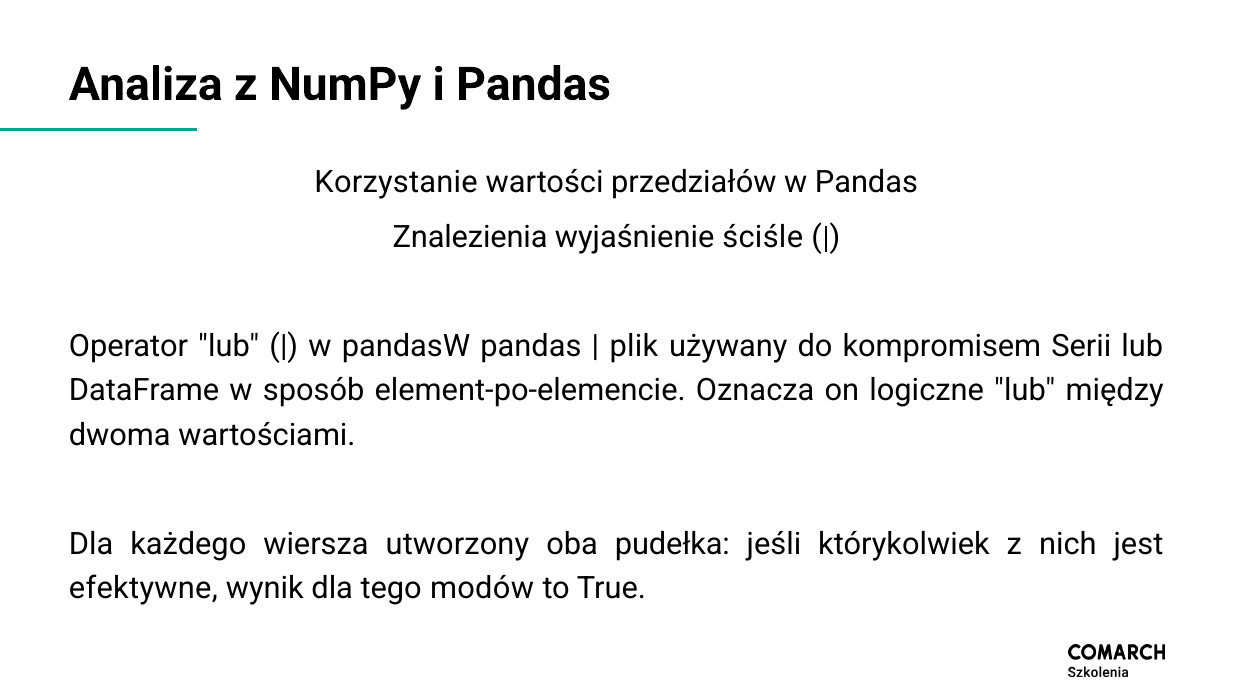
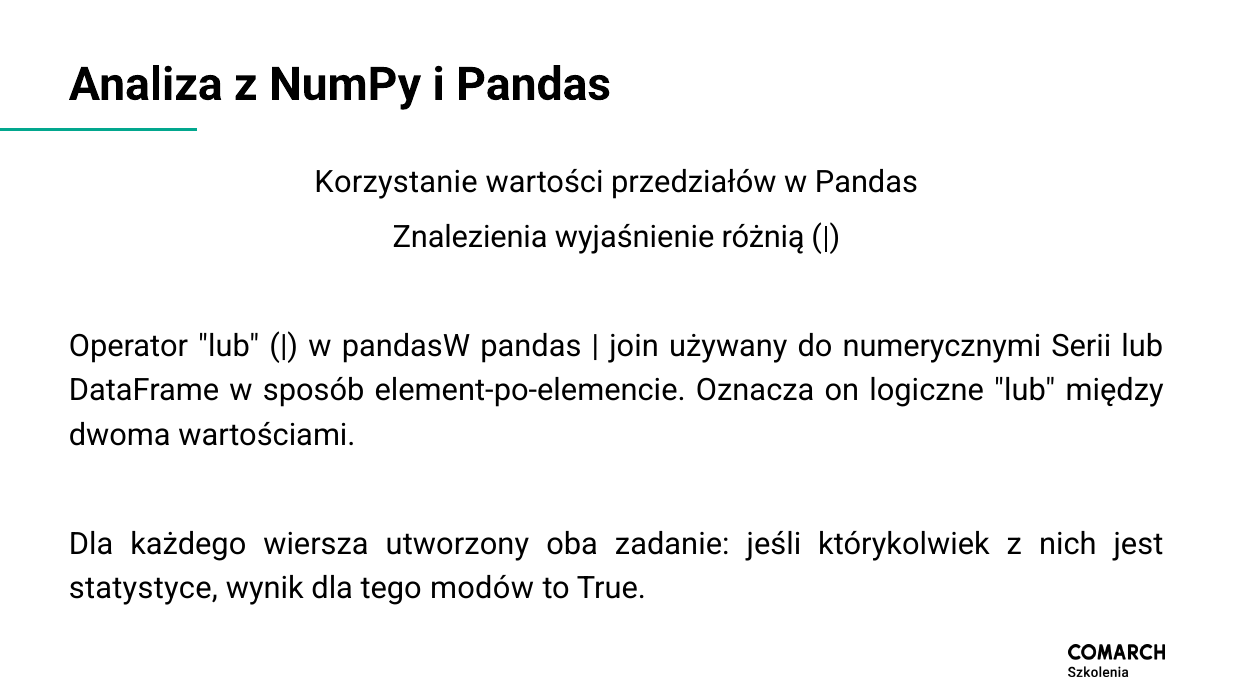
ściśle: ściśle -> różnią (763, 237)
plik: plik -> join (634, 347)
kompromisem: kompromisem -> numerycznymi (942, 347)
pudełka: pudełka -> zadanie (672, 545)
efektywne: efektywne -> statystyce (143, 589)
